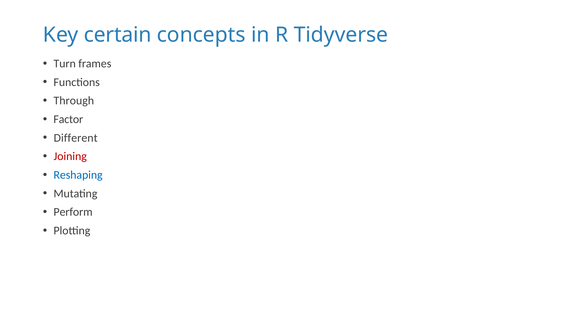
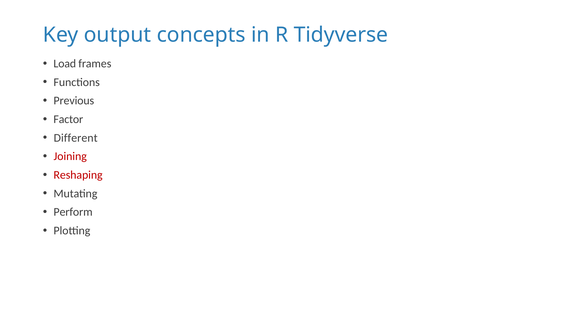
certain: certain -> output (118, 35)
Turn: Turn -> Load (65, 64)
Through: Through -> Previous (74, 101)
Reshaping colour: blue -> red (78, 175)
